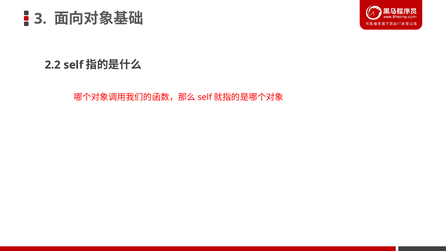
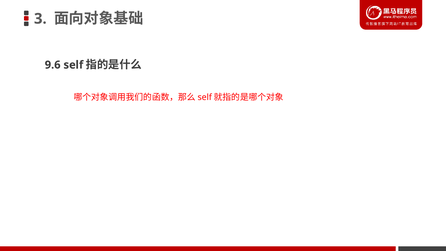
2.2: 2.2 -> 9.6 (53, 65)
